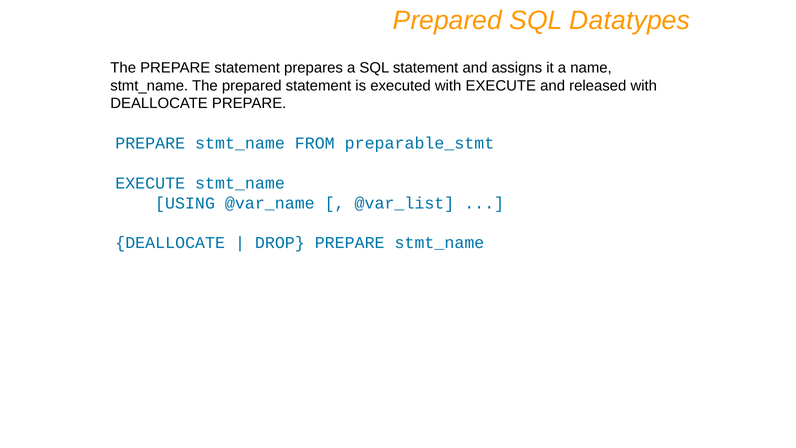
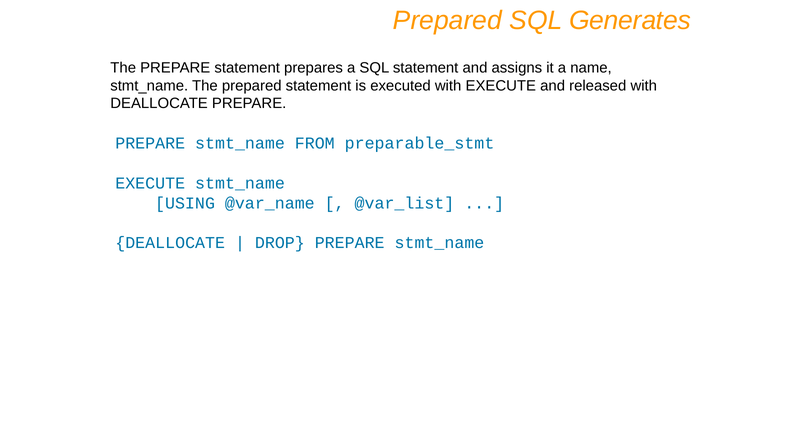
Datatypes: Datatypes -> Generates (630, 21)
